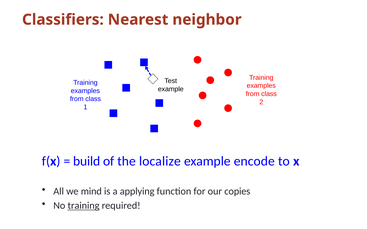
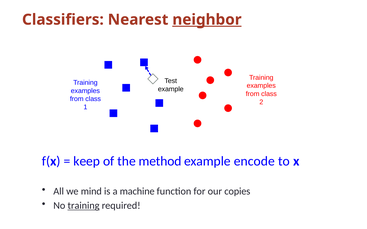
neighbor underline: none -> present (207, 20)
build: build -> keep (87, 161)
localize: localize -> method (160, 161)
applying: applying -> machine (137, 192)
